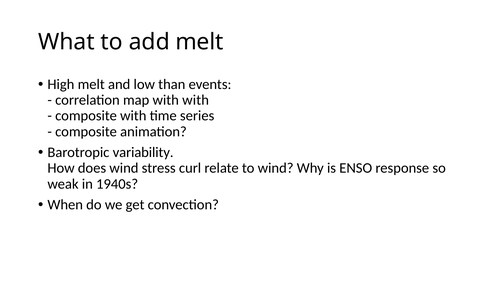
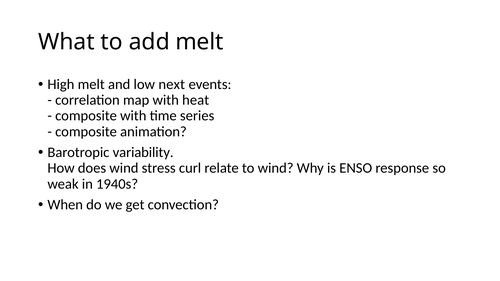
than: than -> next (172, 85)
with with: with -> heat (196, 100)
